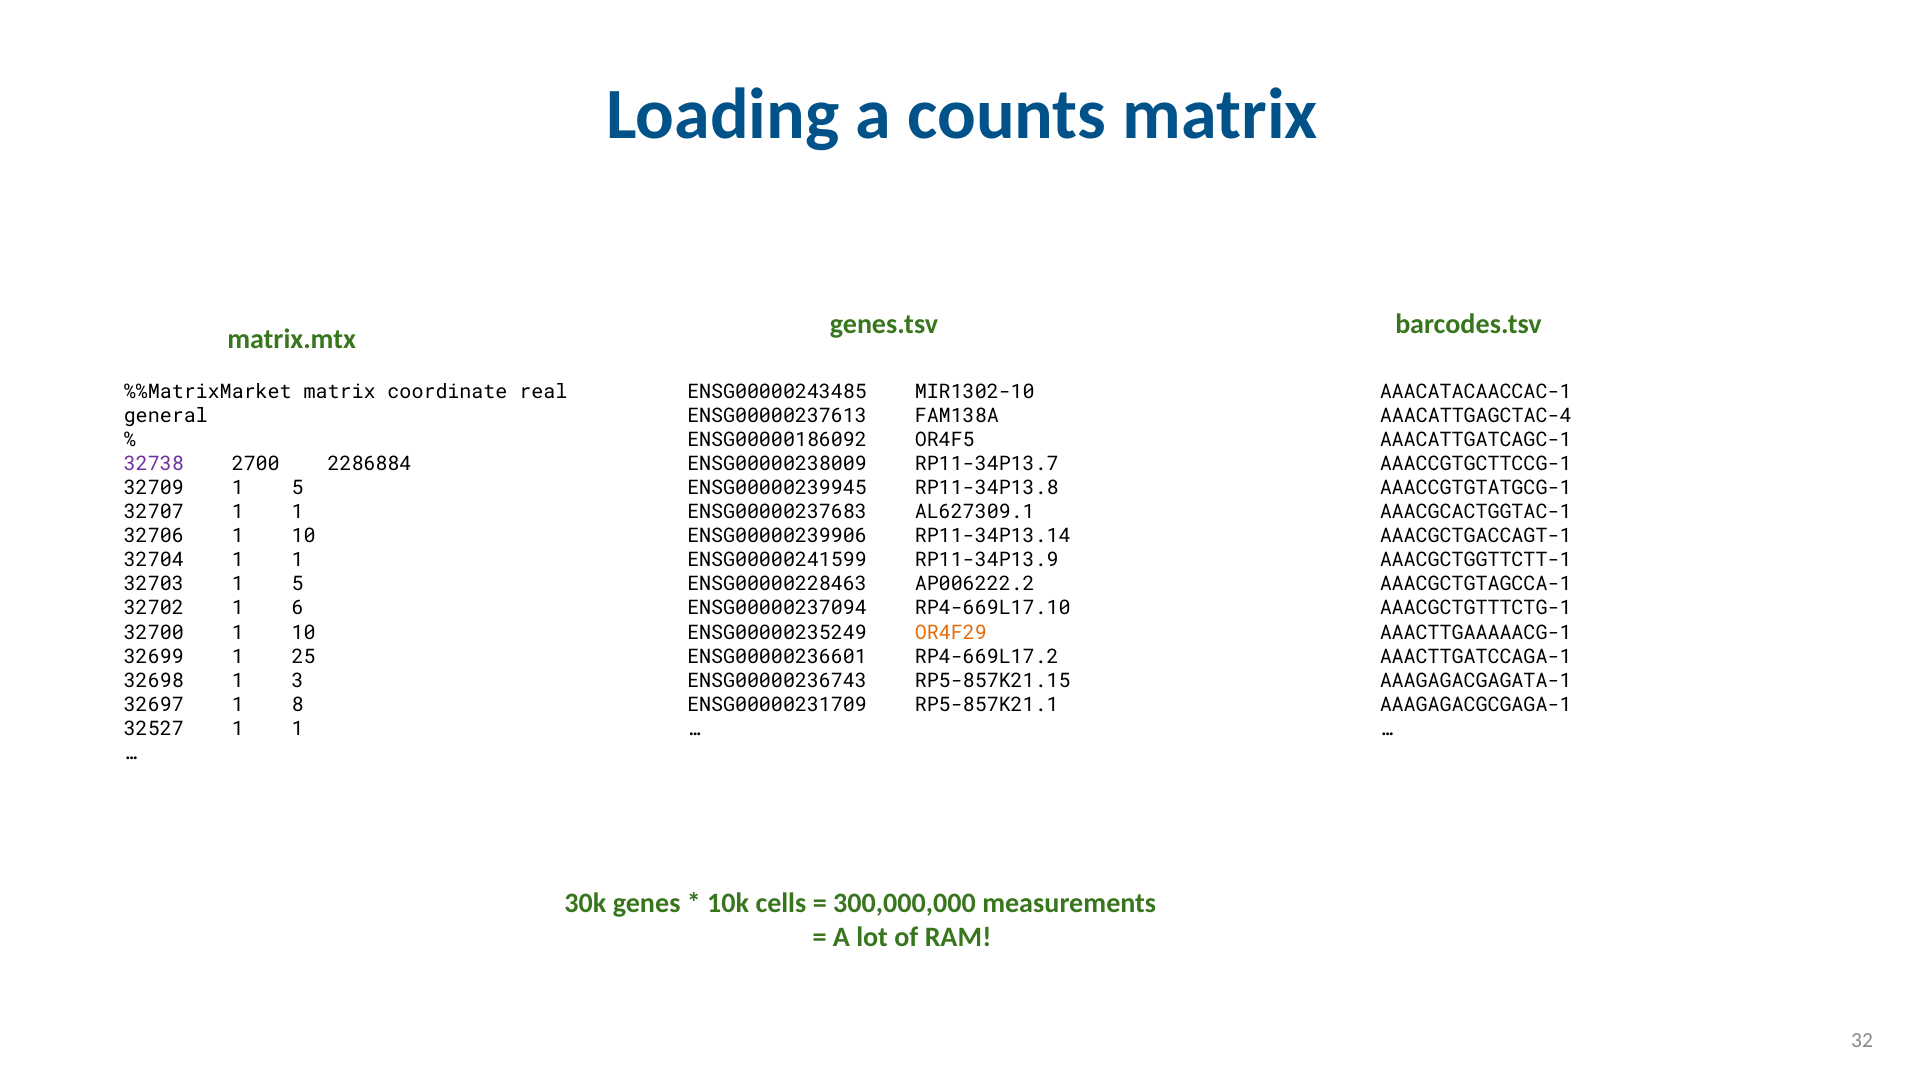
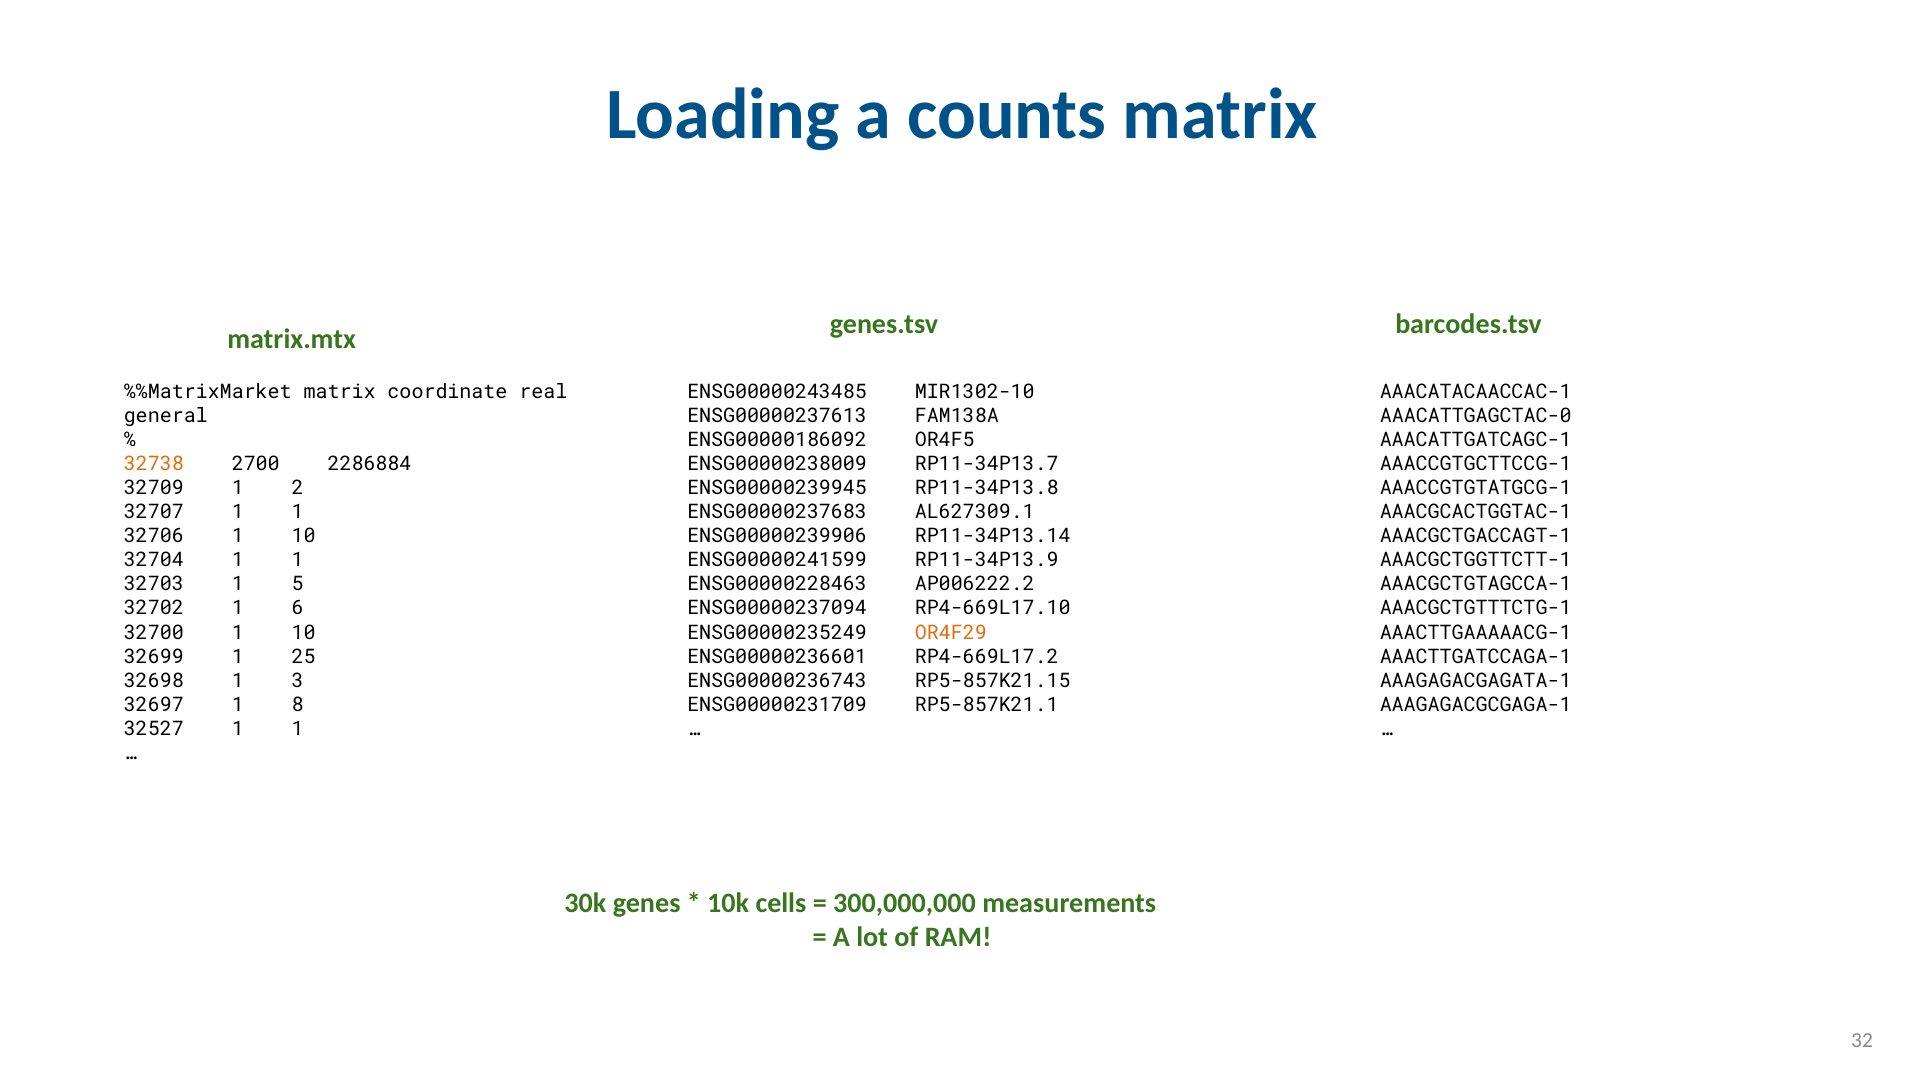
AAACATTGAGCTAC-4: AAACATTGAGCTAC-4 -> AAACATTGAGCTAC-0 (1476, 415)
32738 colour: purple -> orange (154, 464)
32709 1 5: 5 -> 2 (298, 488)
